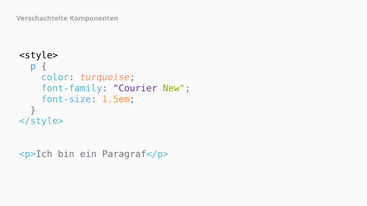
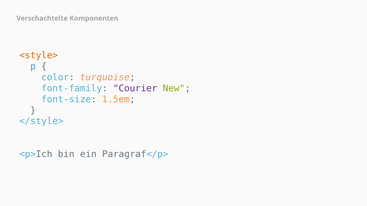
<style> colour: black -> orange (39, 55)
